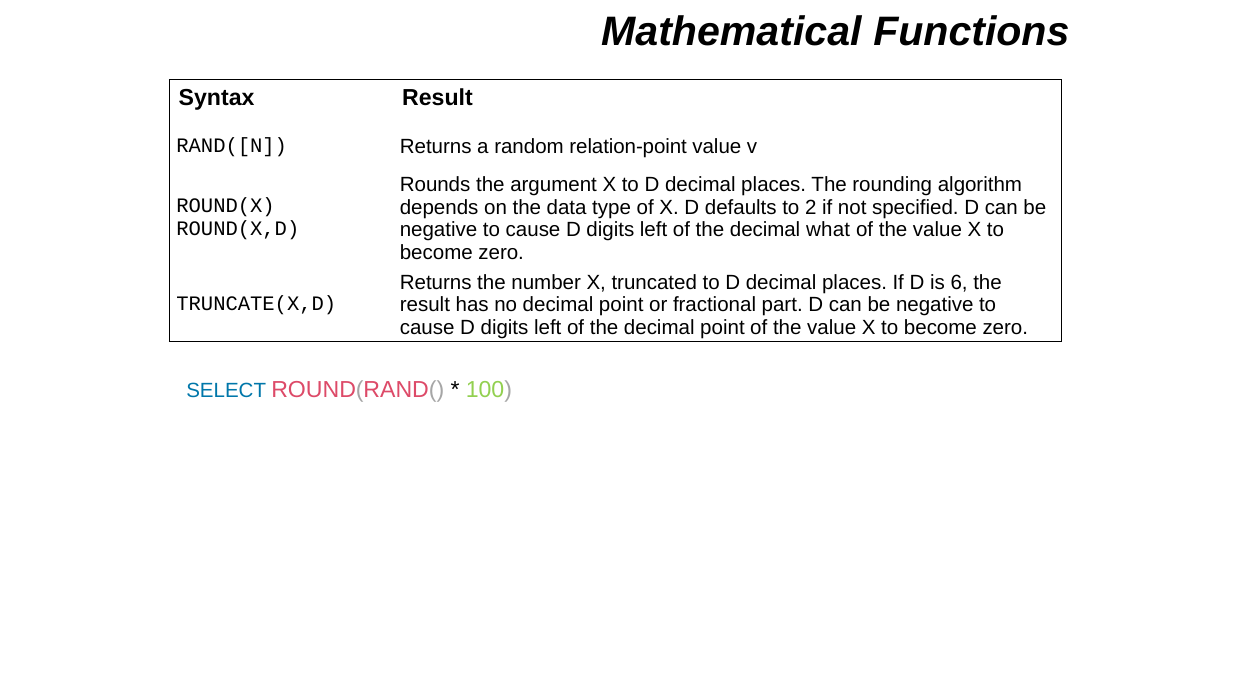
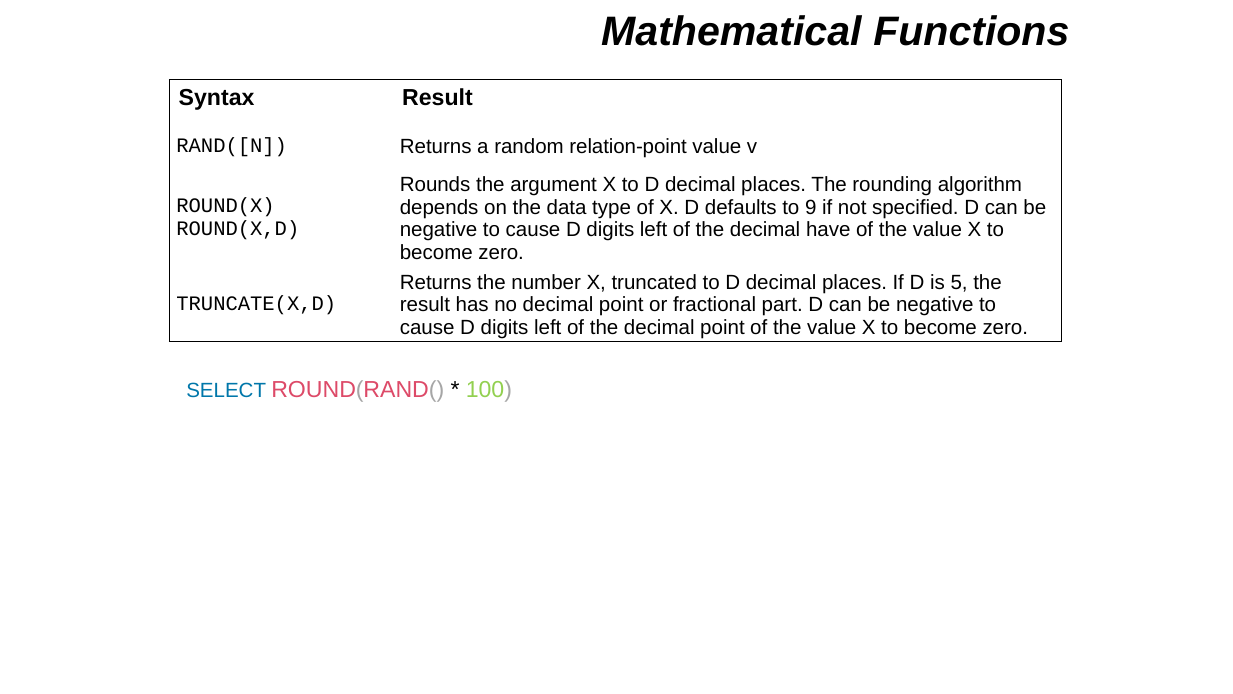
2: 2 -> 9 (811, 207)
what: what -> have (828, 230)
6: 6 -> 5 (959, 282)
